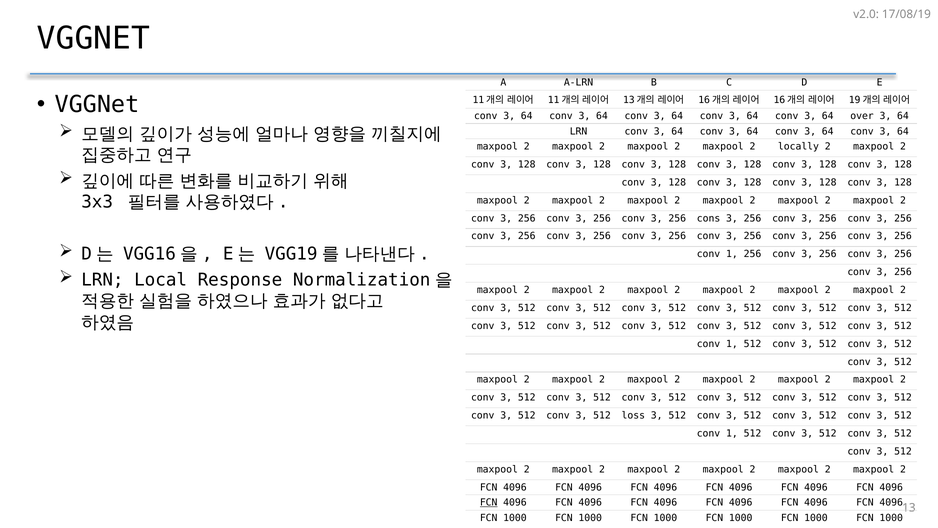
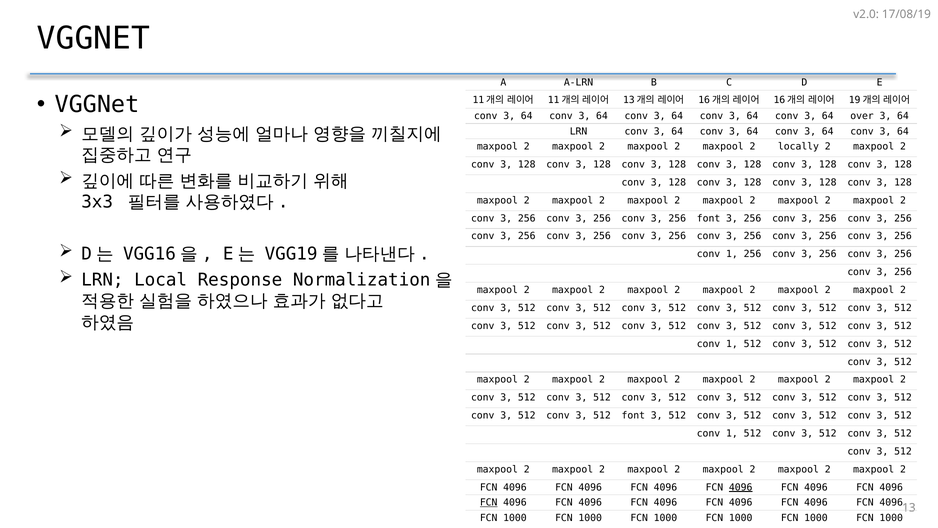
256 cons: cons -> font (709, 218)
512 loss: loss -> font (633, 415)
4096 underline: none -> present (741, 487)
